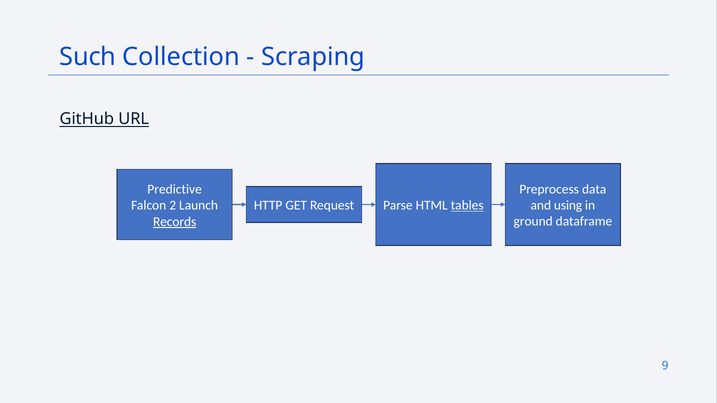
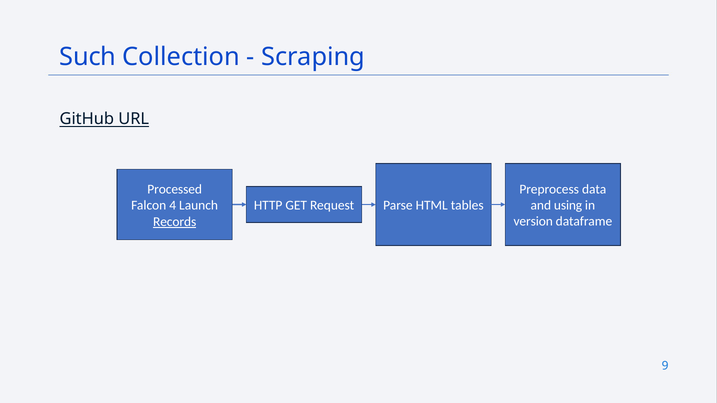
Predictive: Predictive -> Processed (175, 189)
tables underline: present -> none (467, 206)
2: 2 -> 4 (173, 206)
ground: ground -> version (533, 222)
